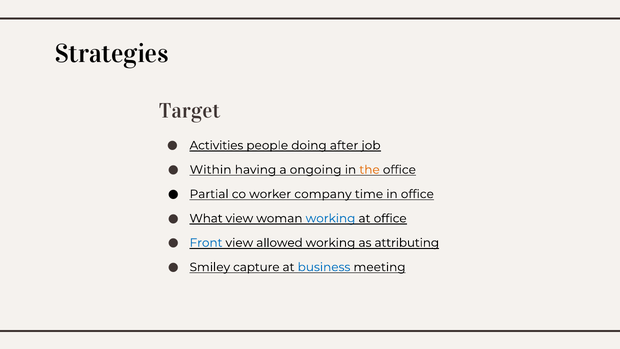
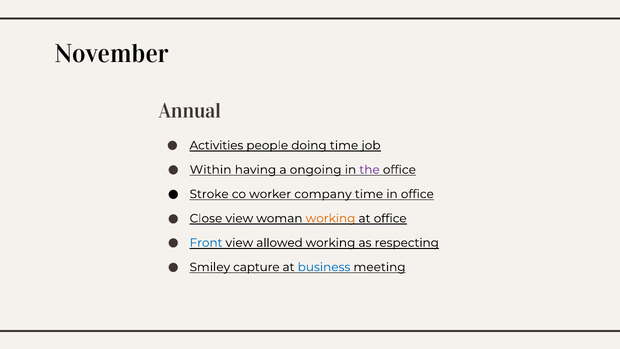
Strategies: Strategies -> November (112, 54)
Target: Target -> Annual (190, 111)
doing after: after -> time (344, 145)
the colour: orange -> purple (370, 170)
Partial: Partial -> Stroke (209, 194)
What: What -> Close (206, 218)
working colour: blue -> orange (331, 218)
attributing: attributing -> respecting (407, 243)
